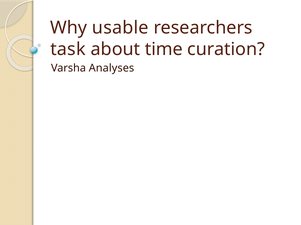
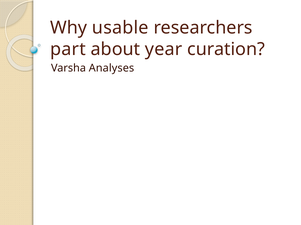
task: task -> part (68, 49)
time: time -> year (164, 49)
